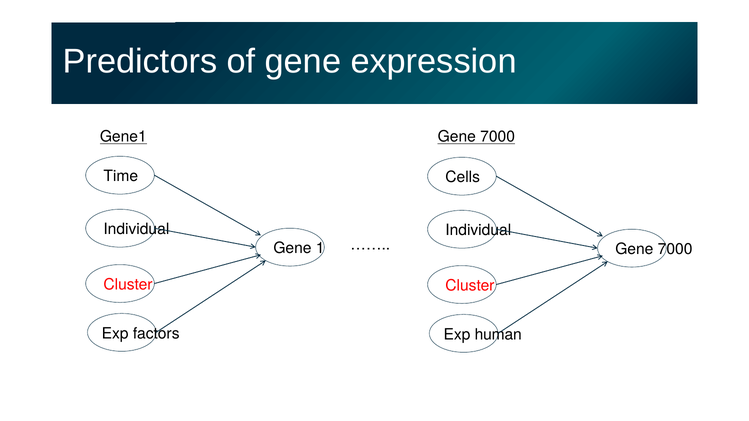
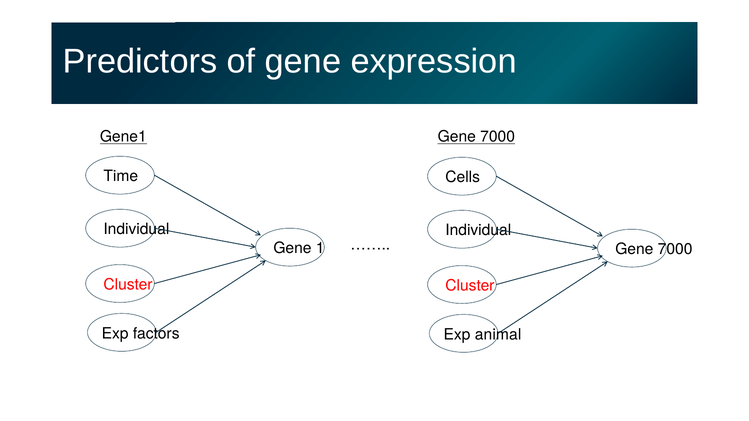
human: human -> animal (498, 335)
